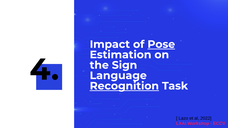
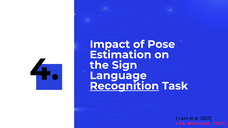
Pose underline: present -> none (161, 44)
